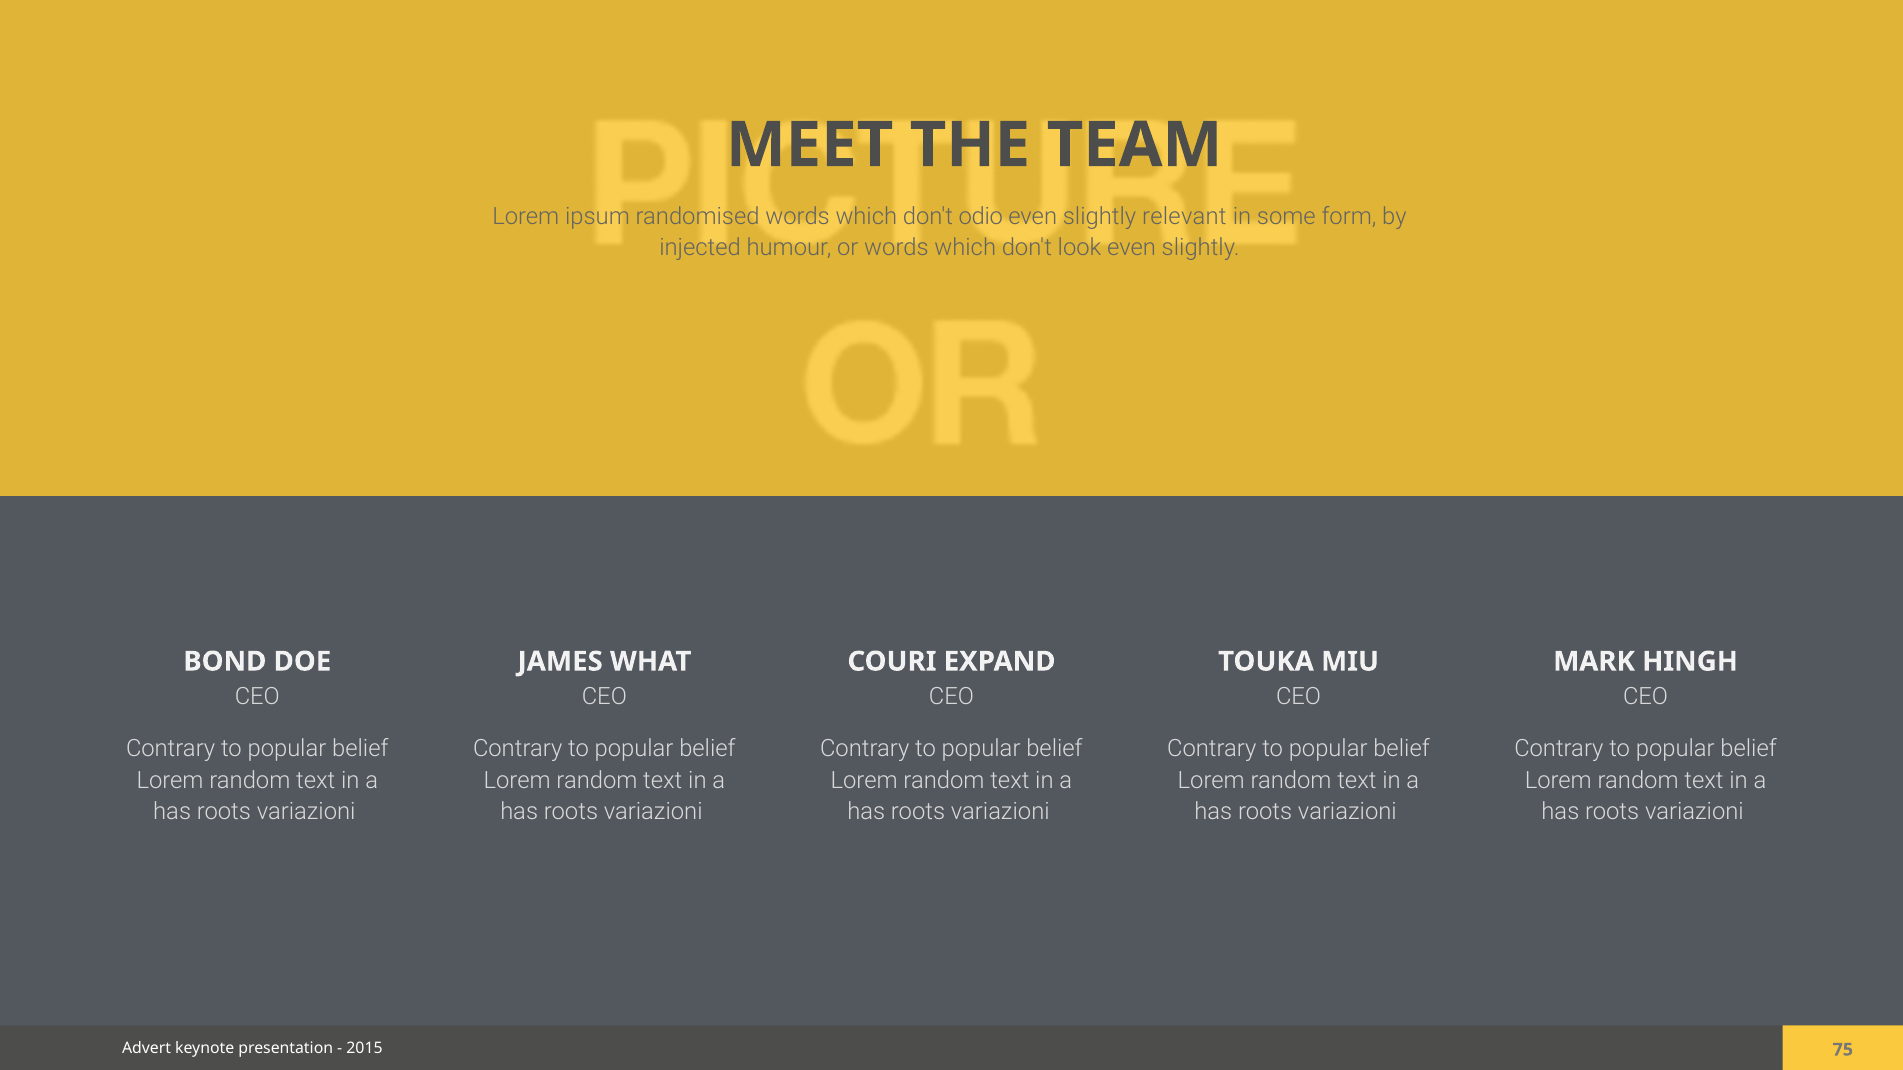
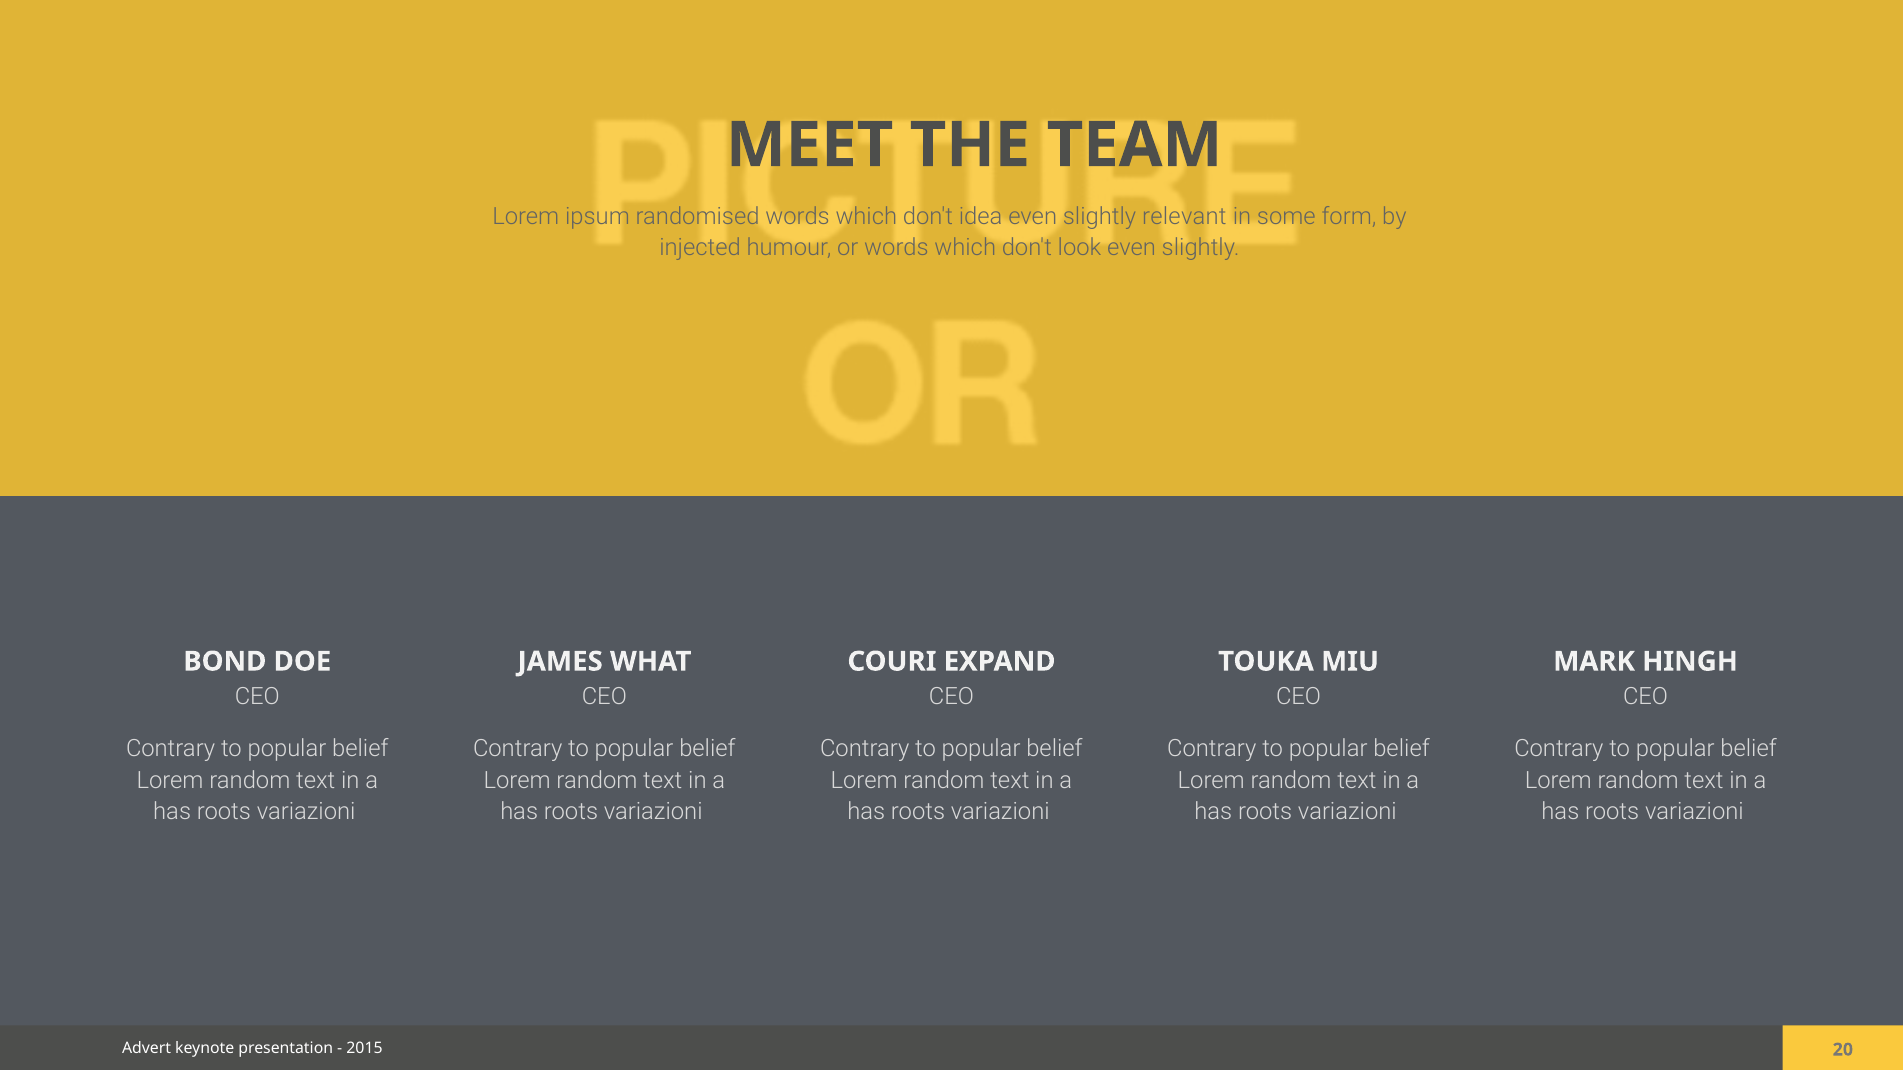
odio: odio -> idea (981, 217)
75: 75 -> 20 (1843, 1050)
